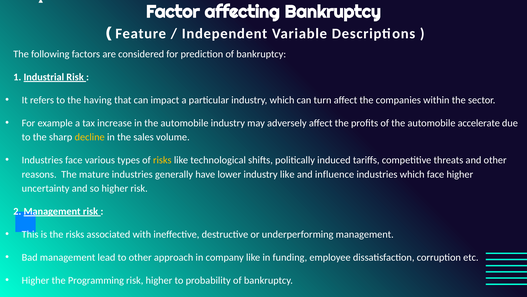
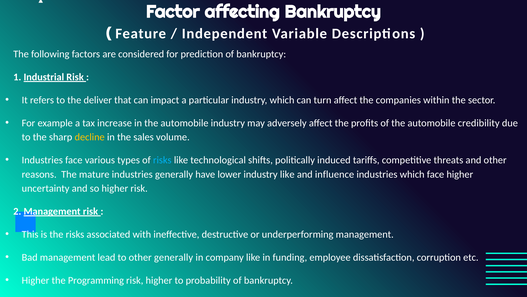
having: having -> deliver (98, 100)
accelerate: accelerate -> credibility (479, 123)
risks colour: yellow -> light blue (162, 160)
other approach: approach -> generally (174, 257)
